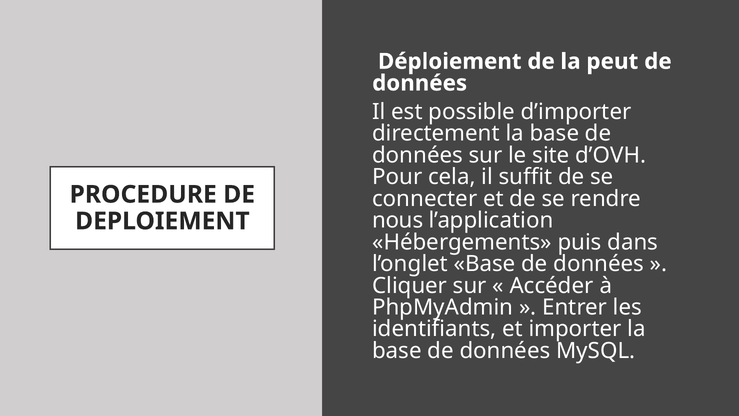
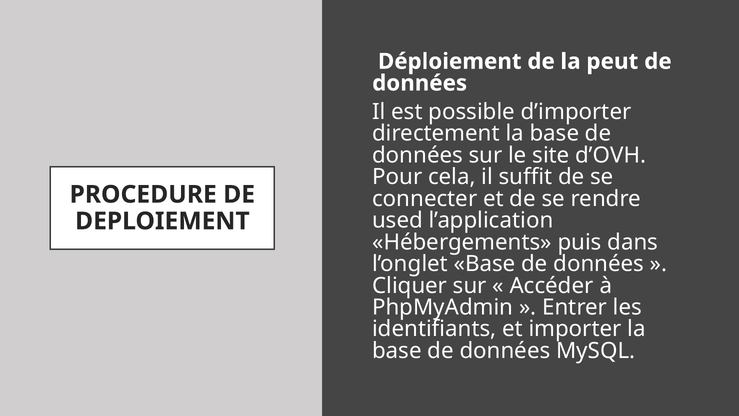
nous: nous -> used (398, 220)
